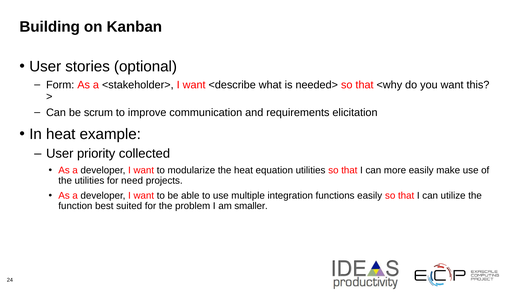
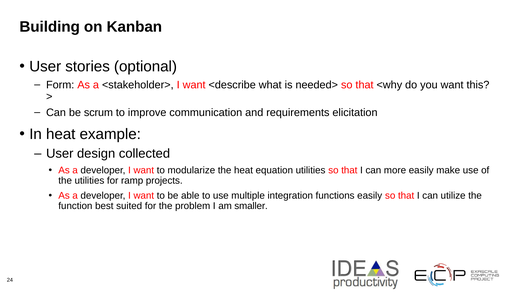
priority: priority -> design (96, 154)
need: need -> ramp (132, 181)
